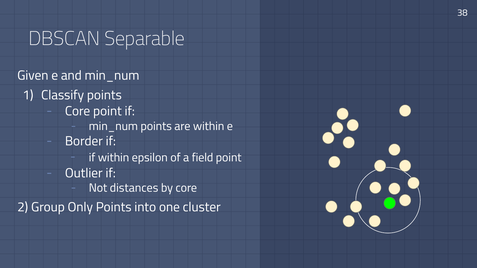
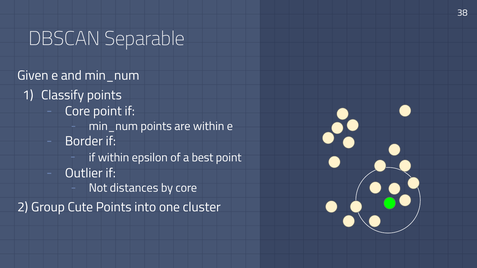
field: field -> best (203, 158)
Only: Only -> Cute (80, 207)
